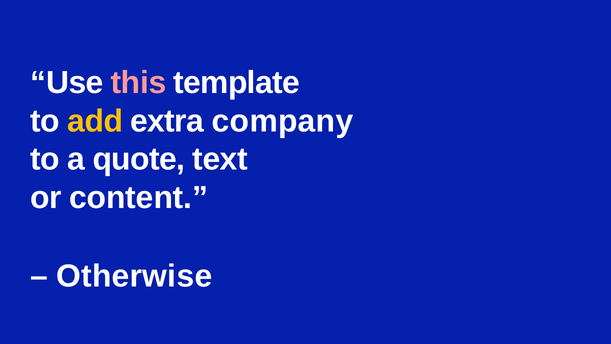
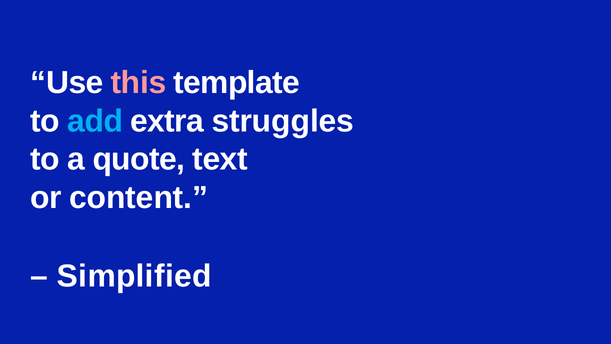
add colour: yellow -> light blue (95, 121)
company: company -> struggles (283, 121)
Otherwise: Otherwise -> Simplified (134, 276)
